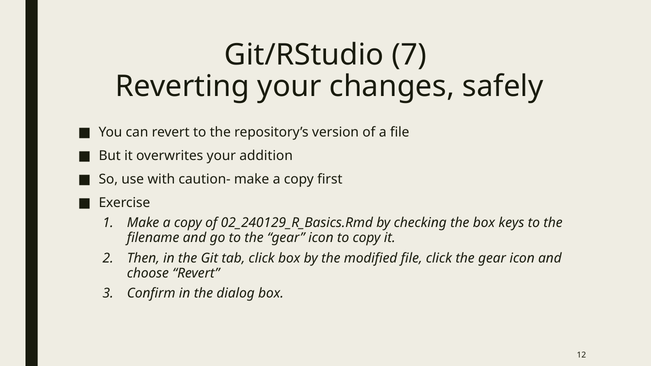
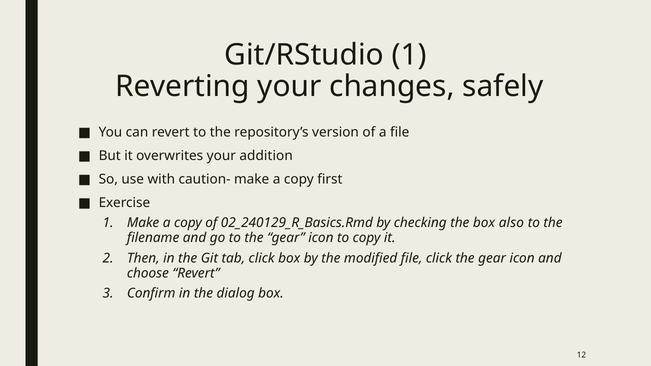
Git/RStudio 7: 7 -> 1 (409, 55)
keys: keys -> also (511, 223)
